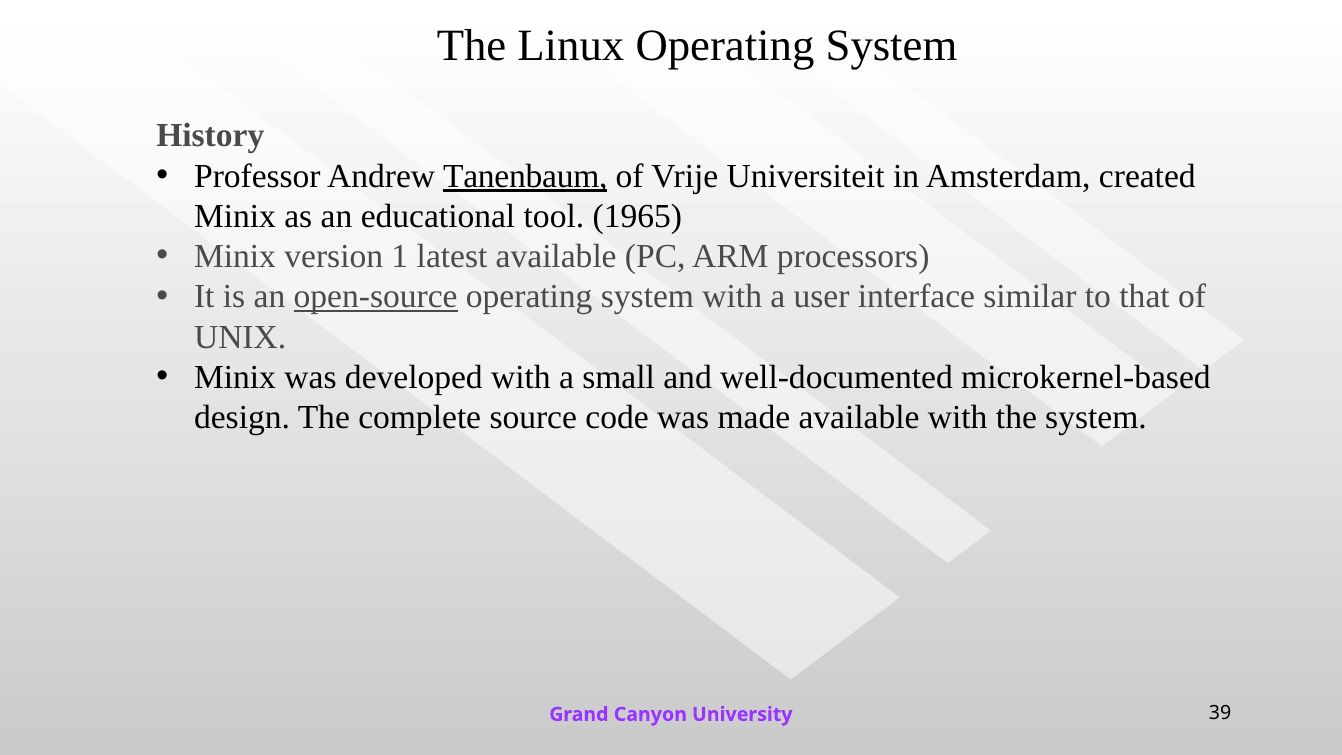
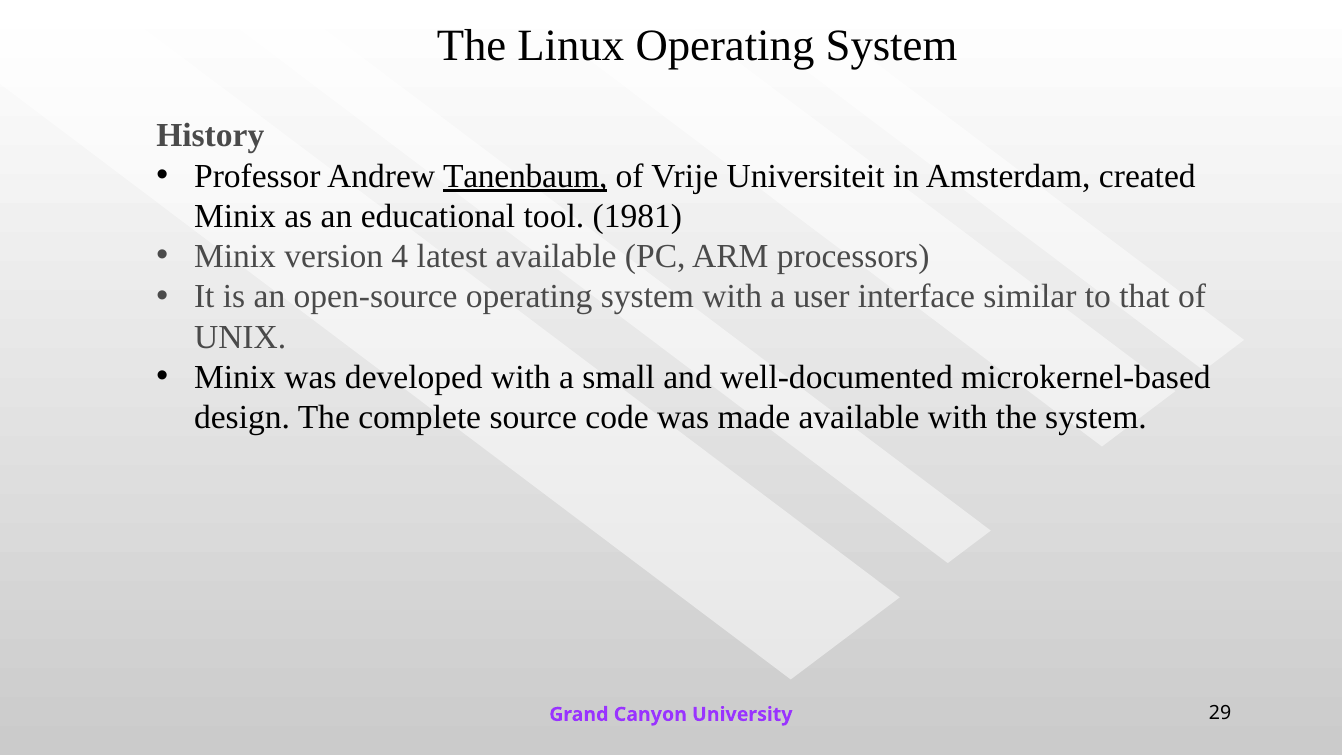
1965: 1965 -> 1981 (637, 216)
1: 1 -> 4 (400, 257)
open-source underline: present -> none (376, 297)
39: 39 -> 29 (1220, 713)
